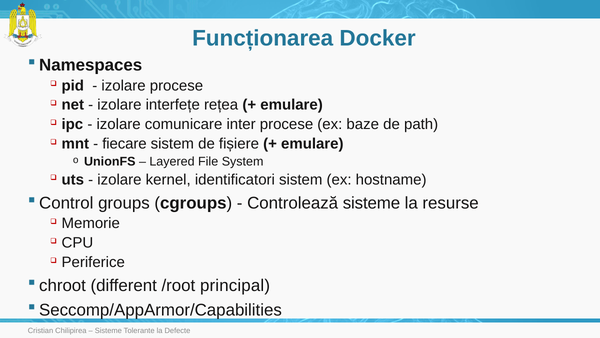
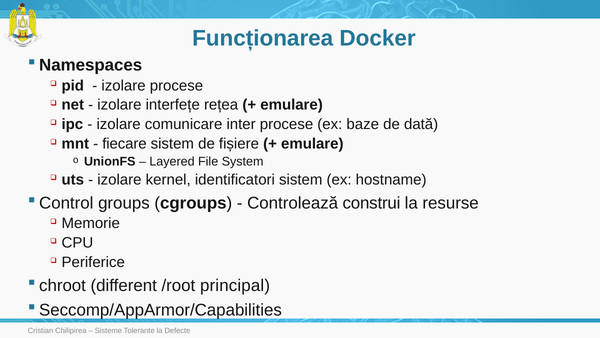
path: path -> dată (421, 124)
Controlează sisteme: sisteme -> construi (371, 203)
